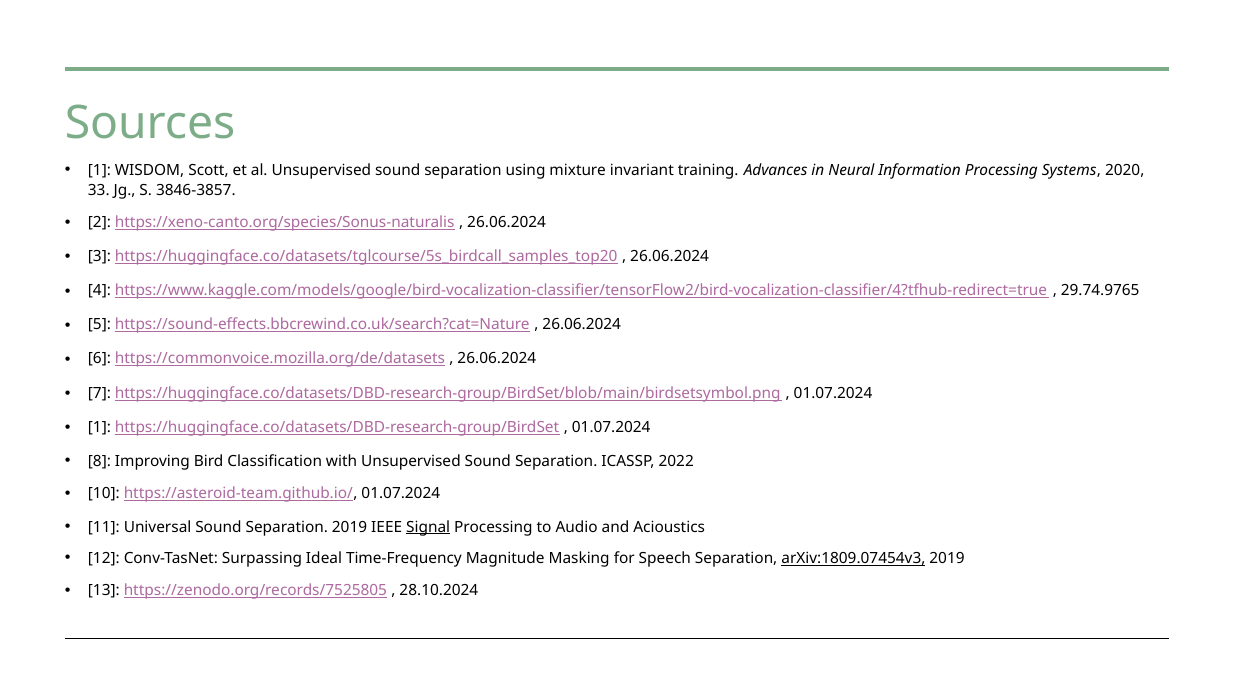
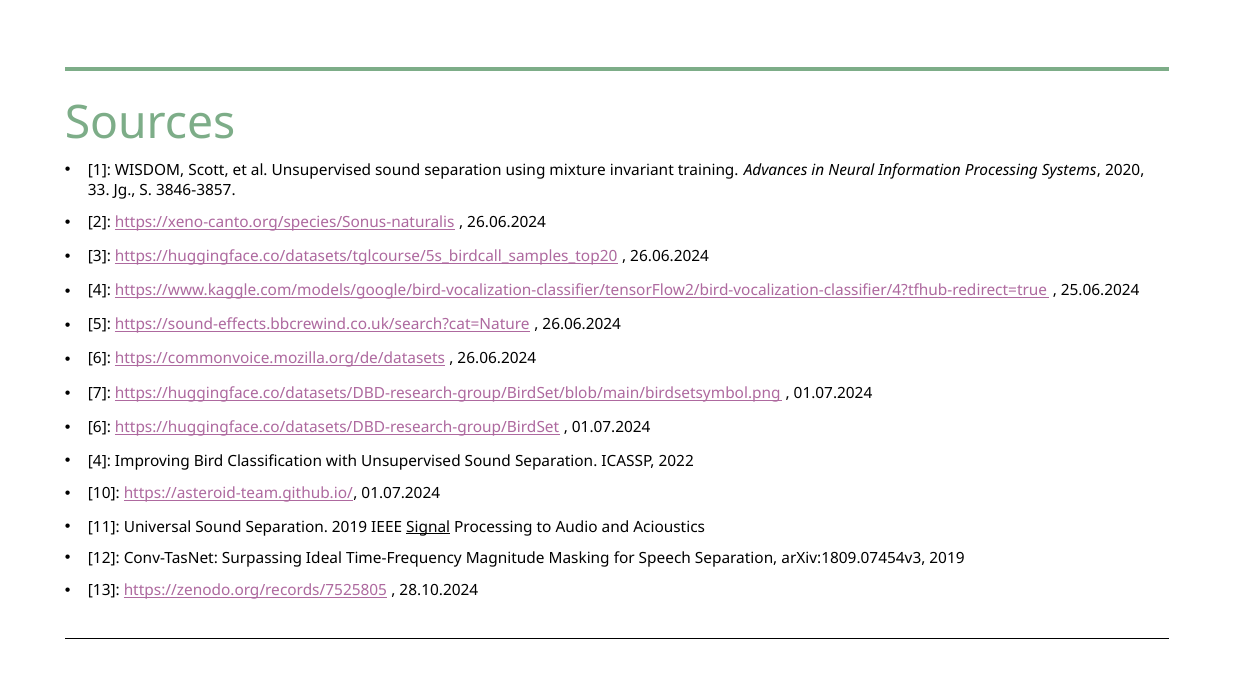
29.74.9765: 29.74.9765 -> 25.06.2024 (1100, 290)
1: 1 -> 6 (99, 427)
8: 8 -> 4 (99, 461)
arXiv:1809.07454v3 underline: present -> none (853, 559)
